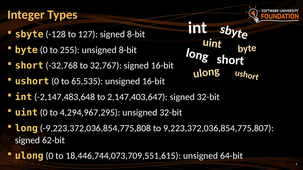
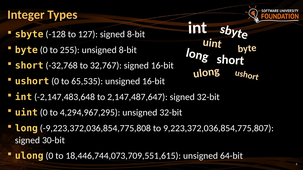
2,147,403,647: 2,147,403,647 -> 2,147,487,647 (137, 97)
62-bit: 62-bit -> 30-bit (53, 141)
